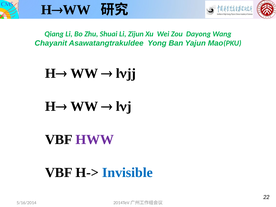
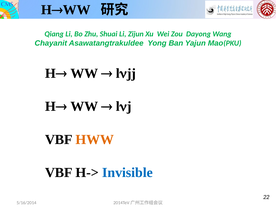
HWW colour: purple -> orange (95, 139)
